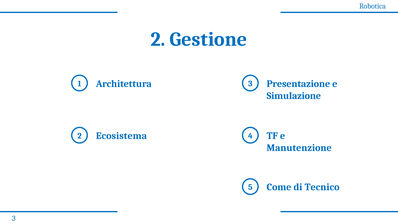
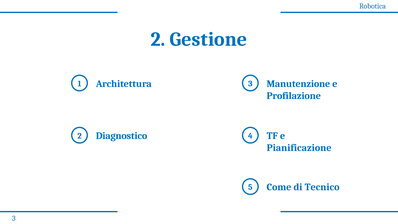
Presentazione: Presentazione -> Manutenzione (298, 84)
Simulazione: Simulazione -> Profilazione (294, 96)
Ecosistema: Ecosistema -> Diagnostico (122, 136)
Manutenzione: Manutenzione -> Pianificazione (299, 148)
